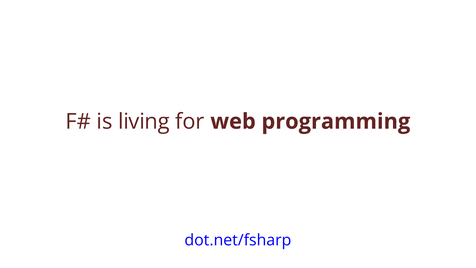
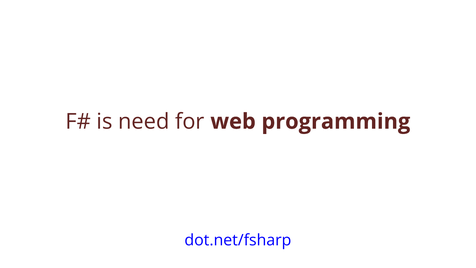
living: living -> need (144, 121)
